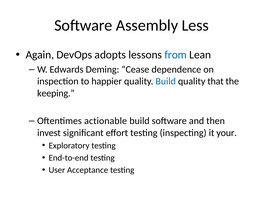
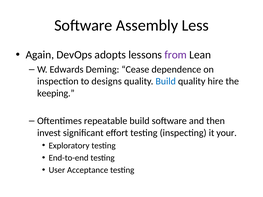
from colour: blue -> purple (176, 55)
happier: happier -> designs (107, 81)
that: that -> hire (215, 81)
actionable: actionable -> repeatable (106, 121)
